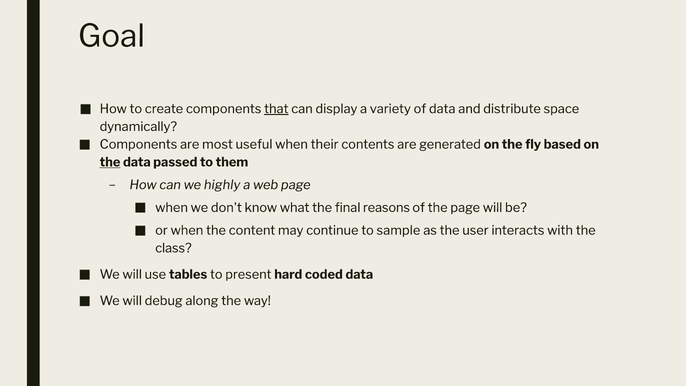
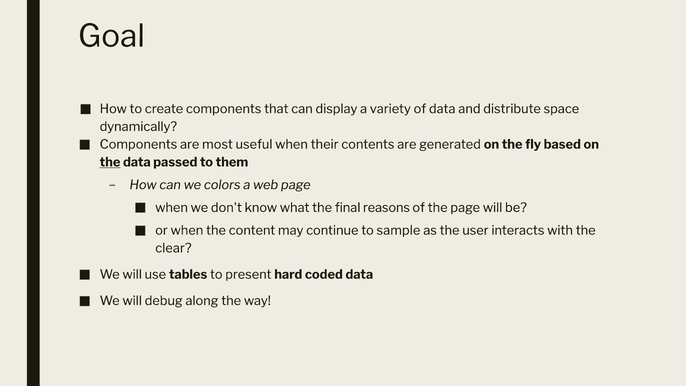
that underline: present -> none (276, 109)
highly: highly -> colors (222, 185)
class: class -> clear (173, 248)
